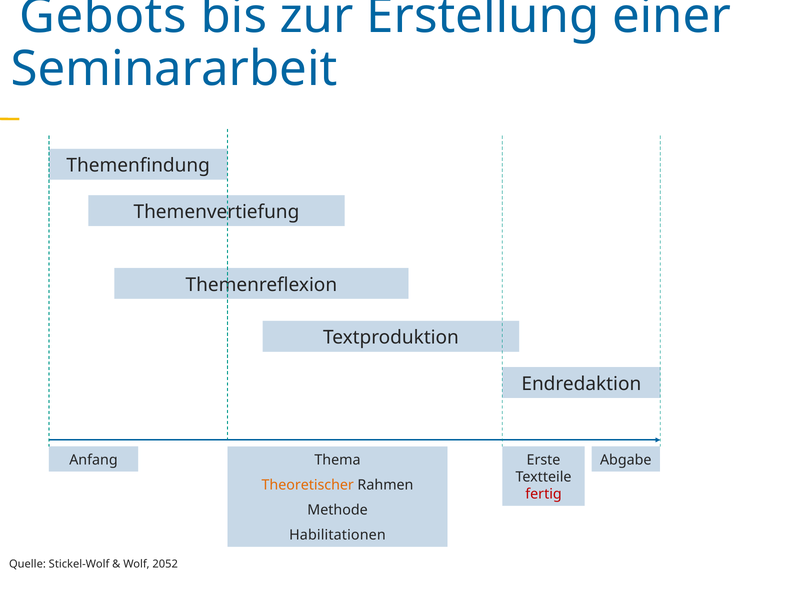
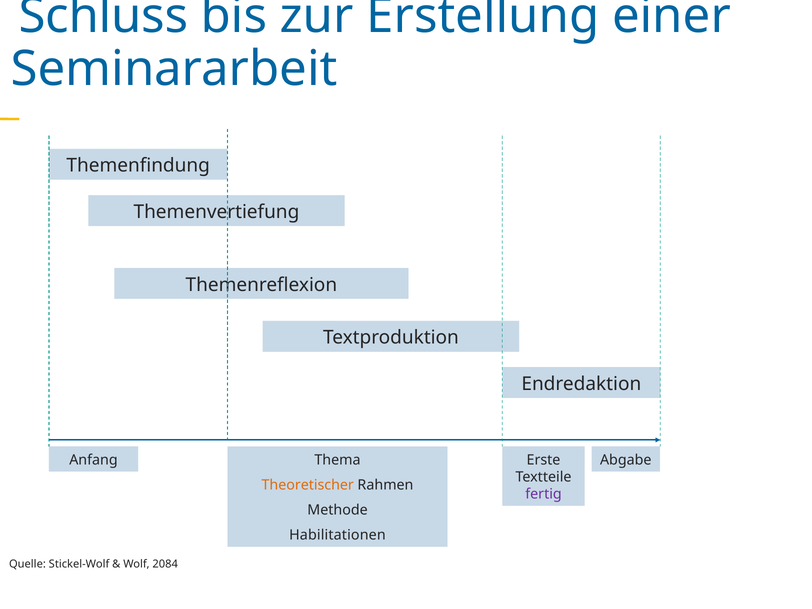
Gebots: Gebots -> Schluss (103, 16)
fertig colour: red -> purple (544, 494)
2052: 2052 -> 2084 (165, 564)
